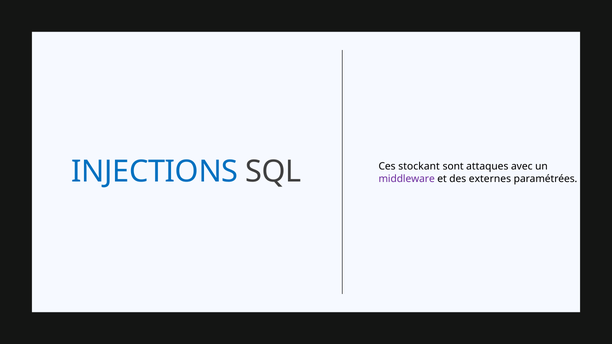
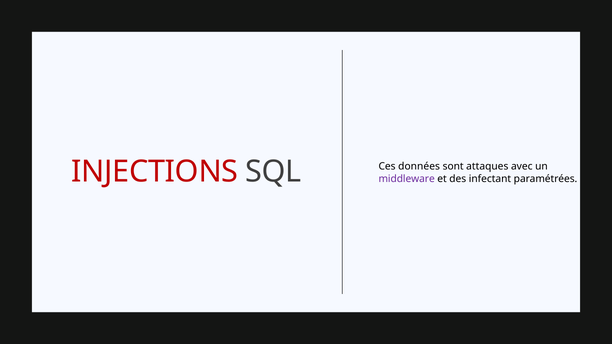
INJECTIONS colour: blue -> red (155, 172)
stockant: stockant -> données (419, 167)
externes: externes -> infectant (490, 179)
